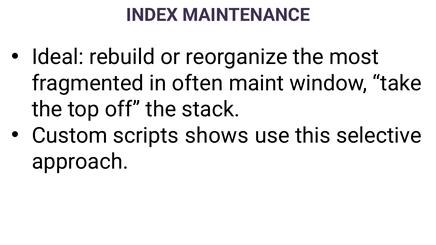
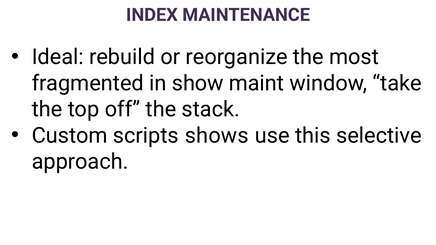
often: often -> show (198, 83)
